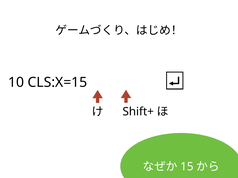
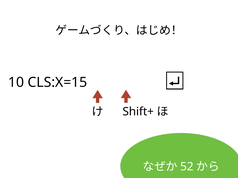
15: 15 -> 52 (187, 167)
